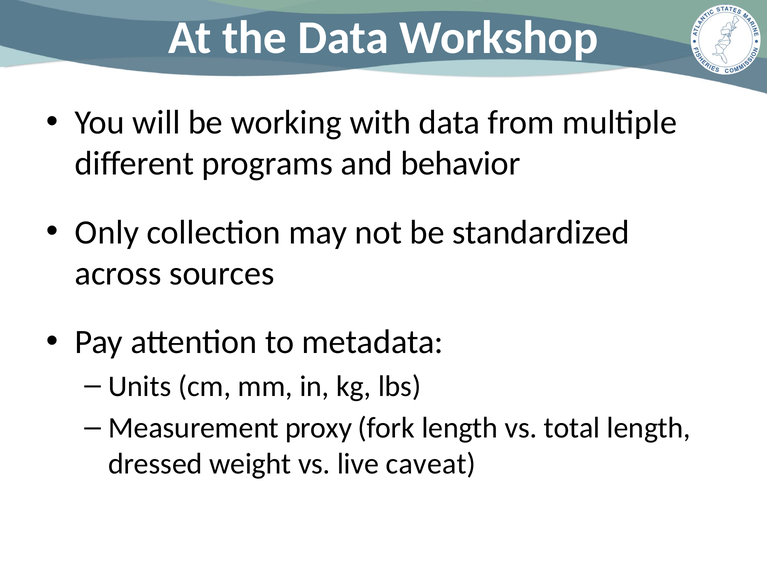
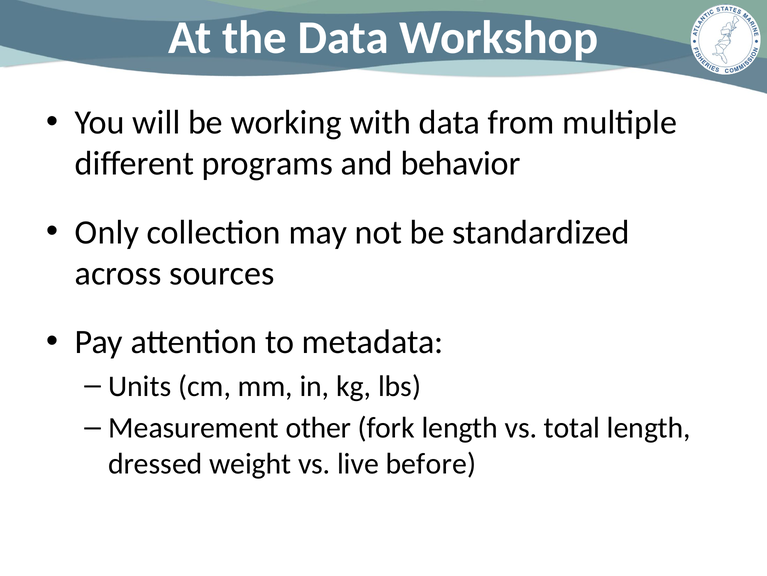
proxy: proxy -> other (318, 427)
caveat: caveat -> before (431, 463)
